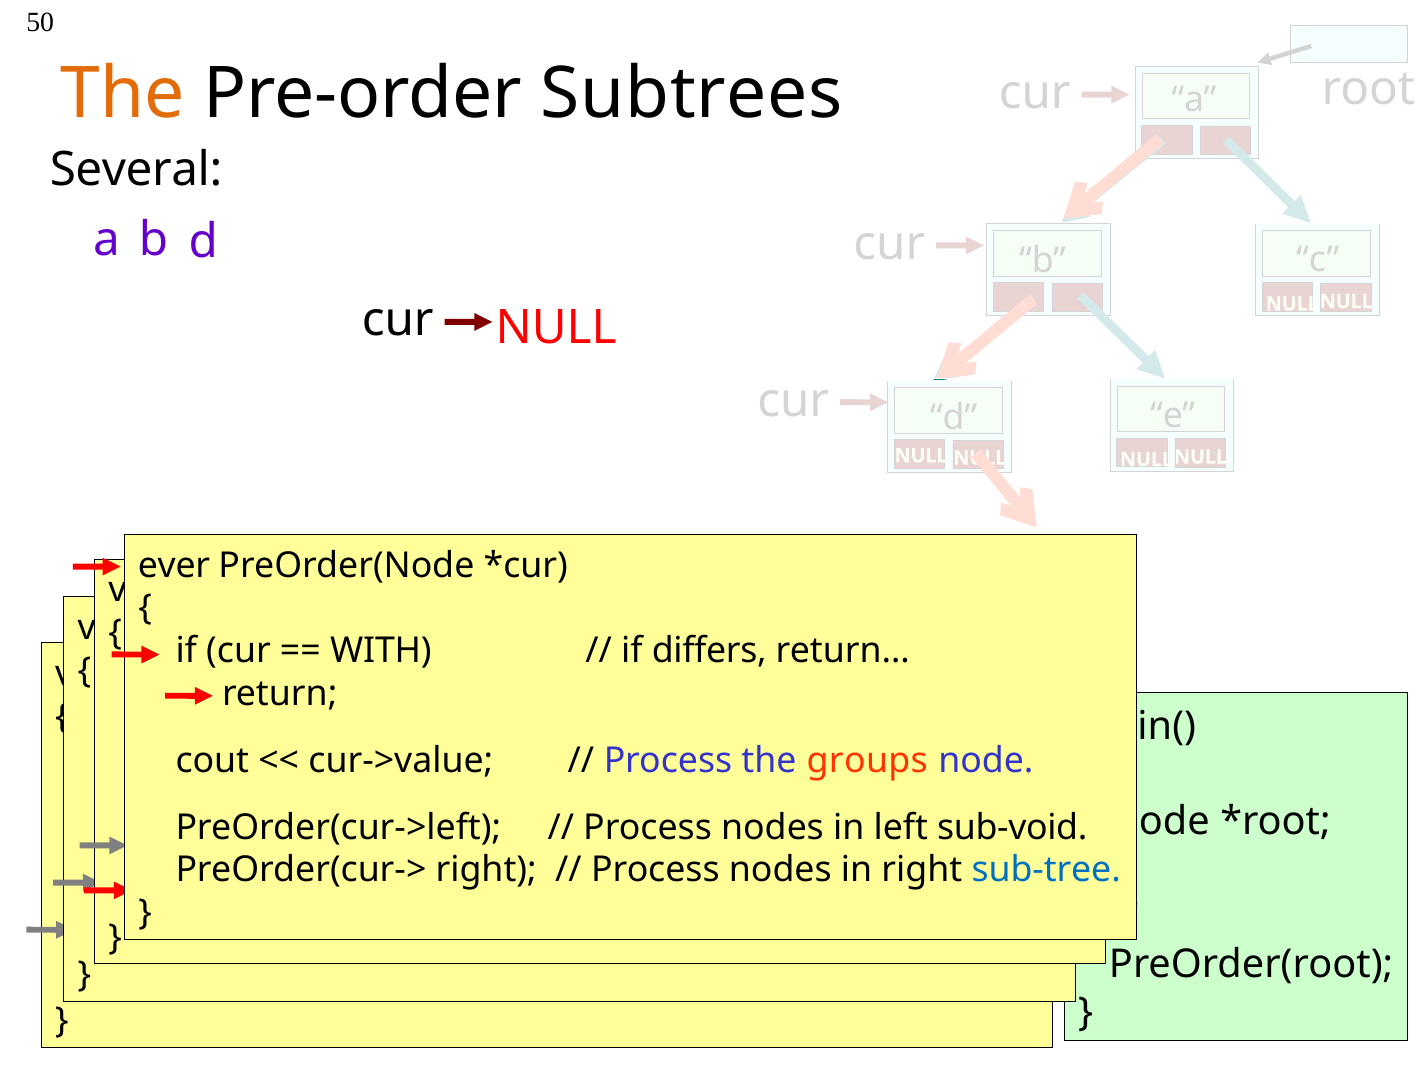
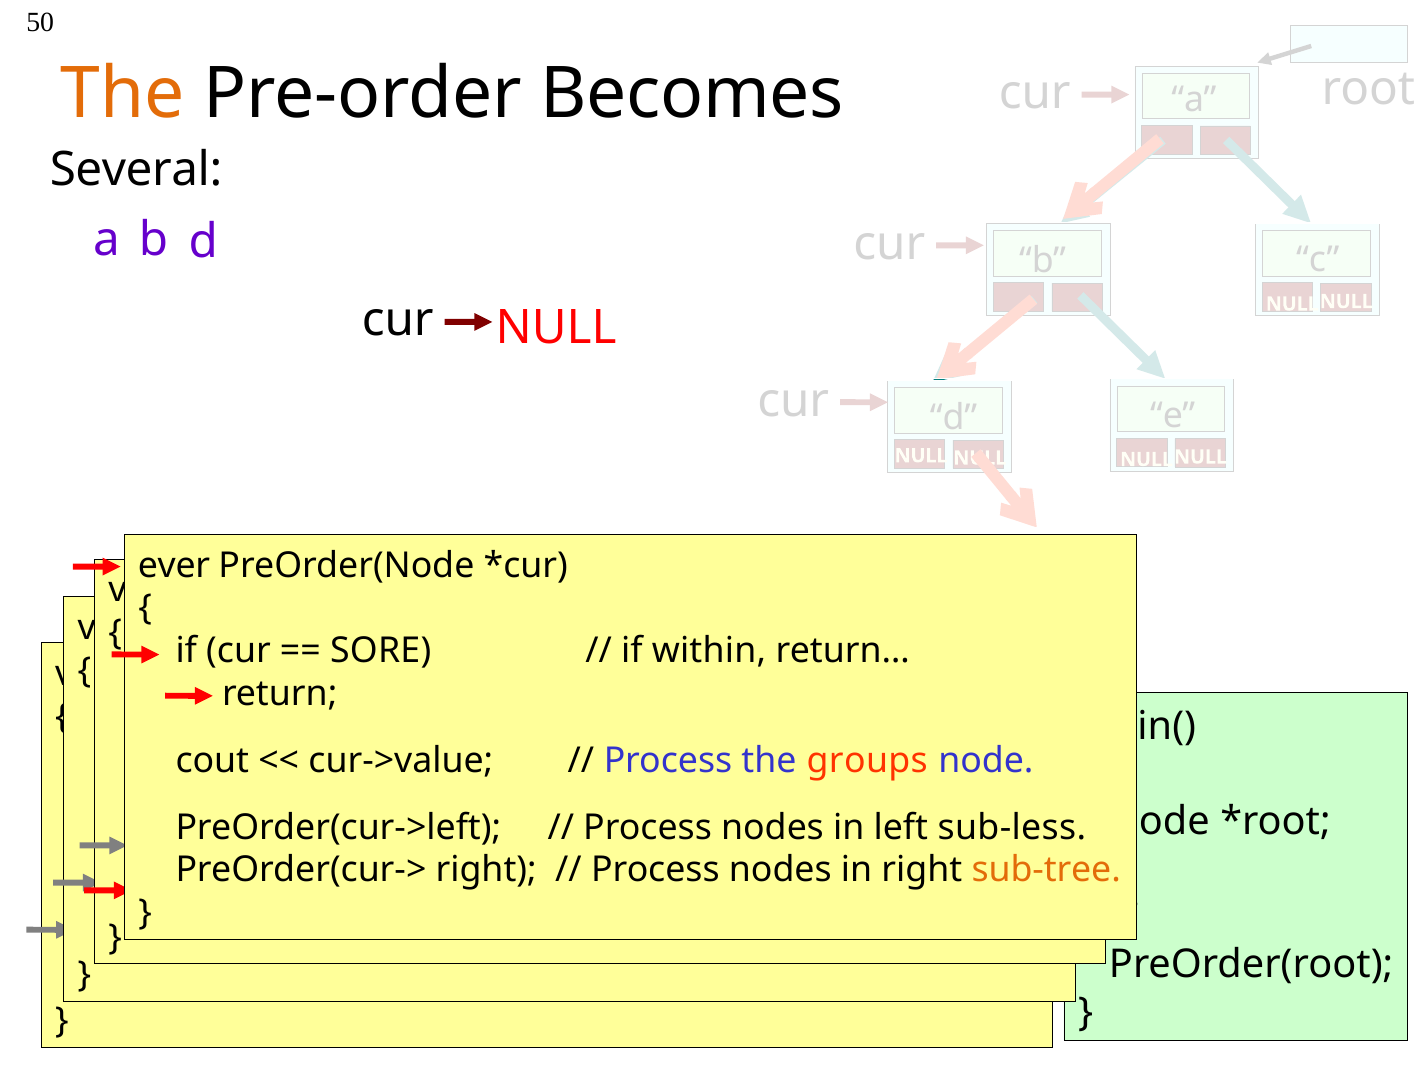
Subtrees: Subtrees -> Becomes (692, 94)
WITH: WITH -> SORE (381, 651)
differs: differs -> within (709, 651)
sub-void: sub-void -> sub-less (1012, 827)
sub-tree colour: blue -> orange (1046, 870)
